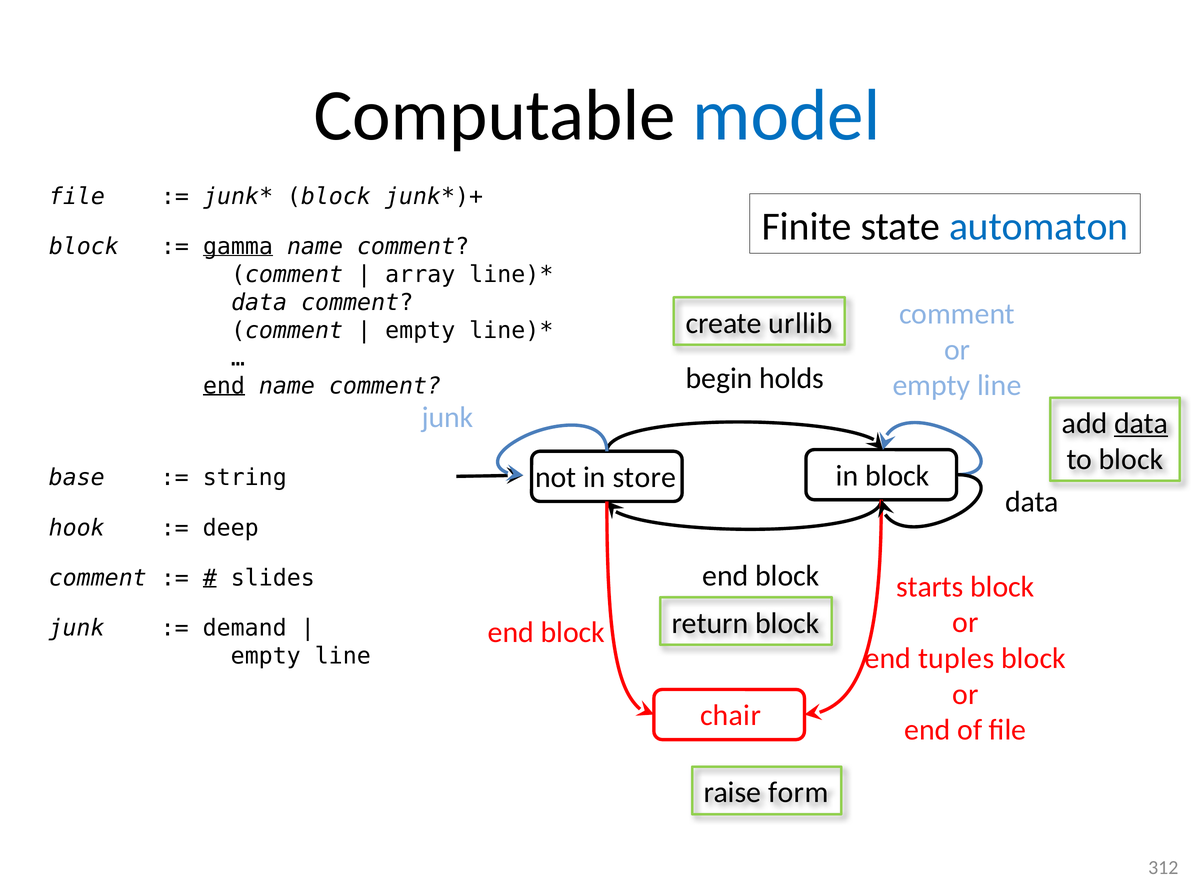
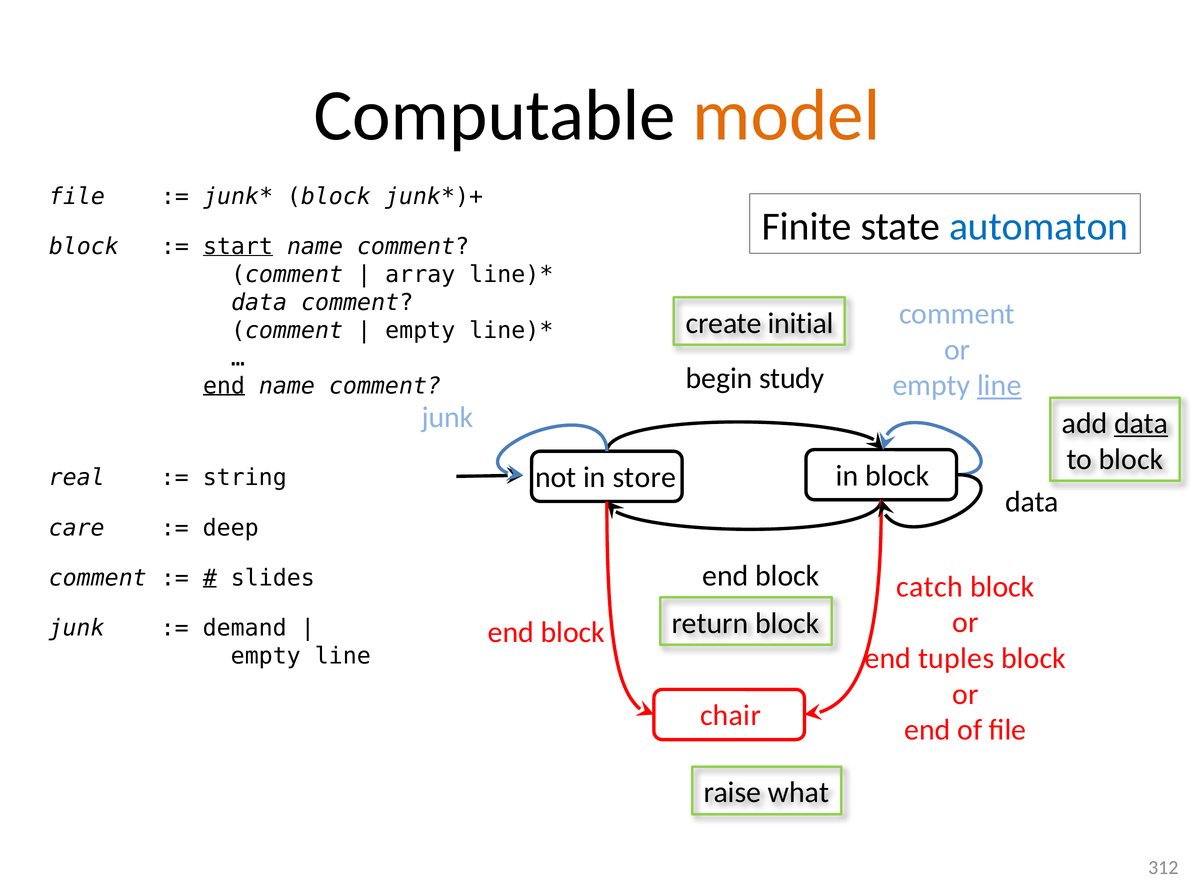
model colour: blue -> orange (786, 116)
gamma: gamma -> start (238, 247)
urllib: urllib -> initial (801, 323)
holds: holds -> study (792, 379)
line underline: none -> present (999, 386)
base: base -> real (77, 478)
hook: hook -> care (77, 528)
starts: starts -> catch (930, 587)
form: form -> what (798, 793)
